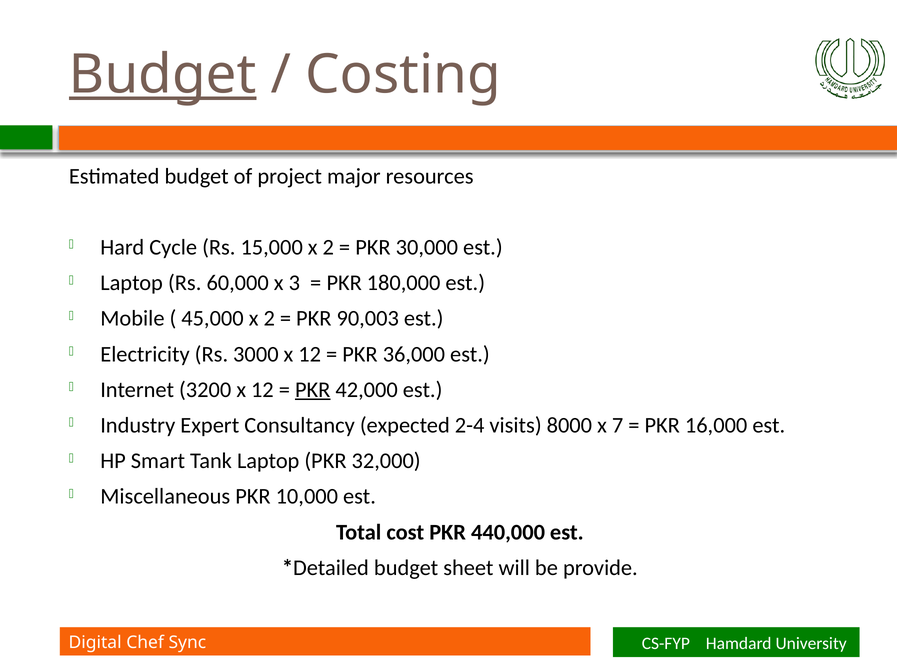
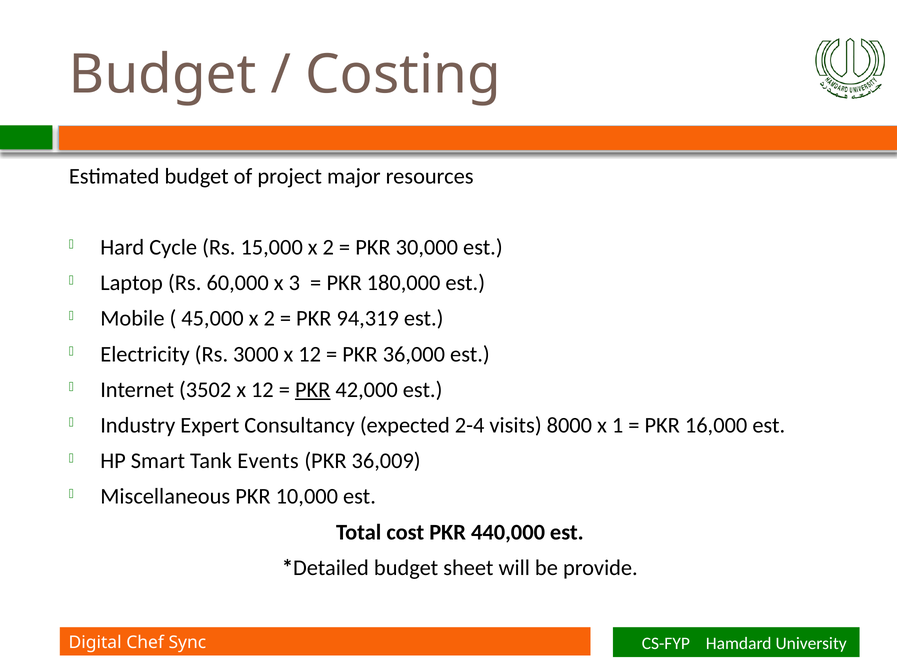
Budget underline: present -> none (163, 75)
90,003: 90,003 -> 94,319 (368, 319)
3200: 3200 -> 3502 (205, 390)
7: 7 -> 1 (618, 426)
Tank Laptop: Laptop -> Events (268, 461)
32,000: 32,000 -> 36,009 (386, 461)
